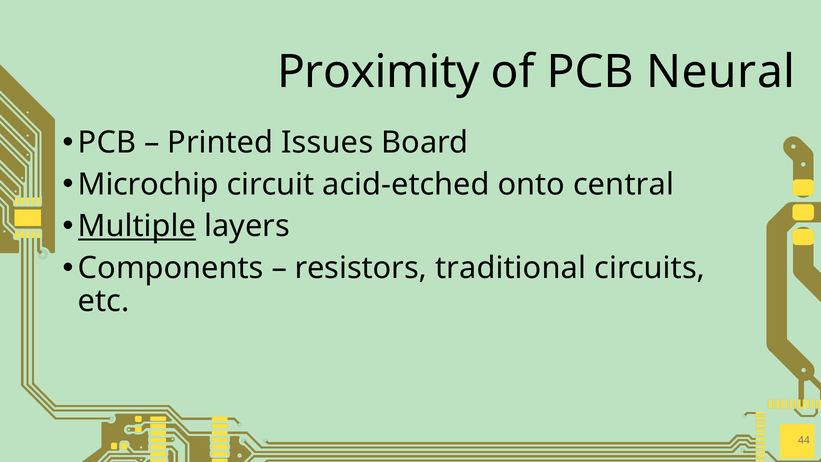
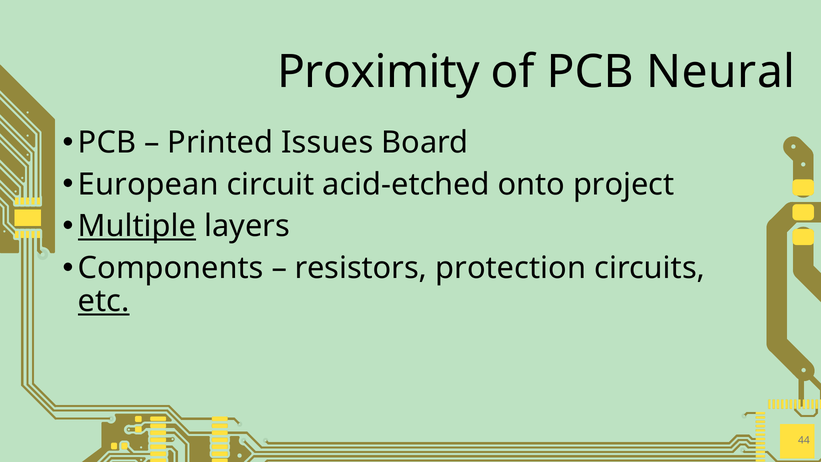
Microchip: Microchip -> European (148, 184)
central: central -> project (624, 184)
traditional: traditional -> protection (511, 268)
etc underline: none -> present (104, 301)
